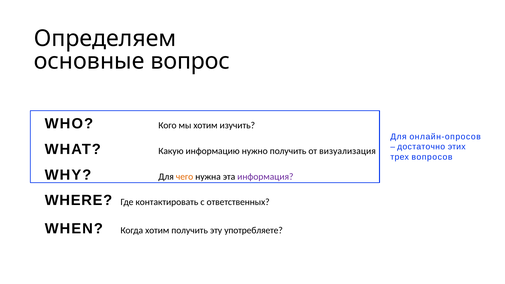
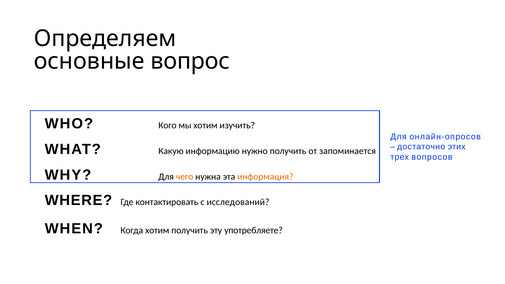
визуализация: визуализация -> запоминается (348, 151)
информация colour: purple -> orange (265, 177)
ответственных: ответственных -> исследований (238, 202)
